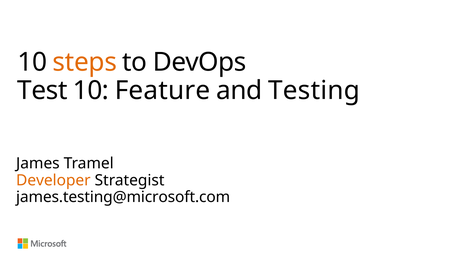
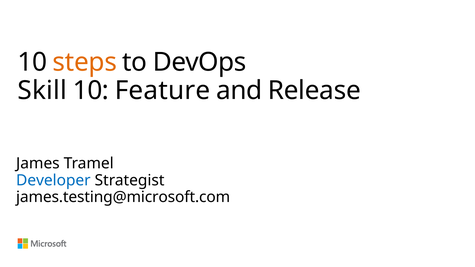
Test: Test -> Skill (42, 90)
Testing: Testing -> Release (314, 90)
Developer colour: orange -> blue (53, 180)
